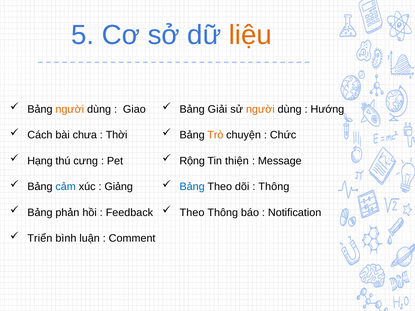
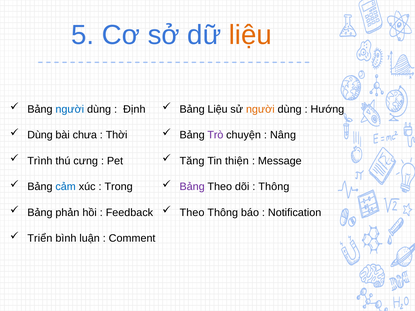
người colour: orange -> blue (70, 109)
Giao: Giao -> Định (134, 109)
Bảng Giải: Giải -> Liệu (218, 109)
Cách: Cách -> Dùng (40, 135)
Trò colour: orange -> purple (215, 135)
Chức: Chức -> Nâng (283, 135)
Hạng: Hạng -> Trình (40, 161)
Rộng: Rộng -> Tăng (192, 161)
Giảng: Giảng -> Trong (119, 187)
Bảng colour: blue -> purple (192, 187)
